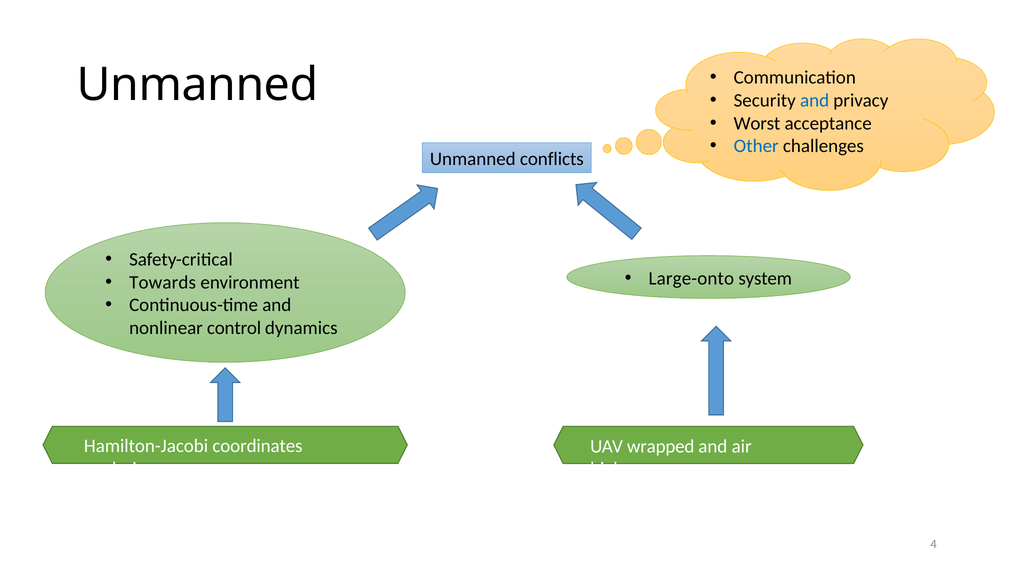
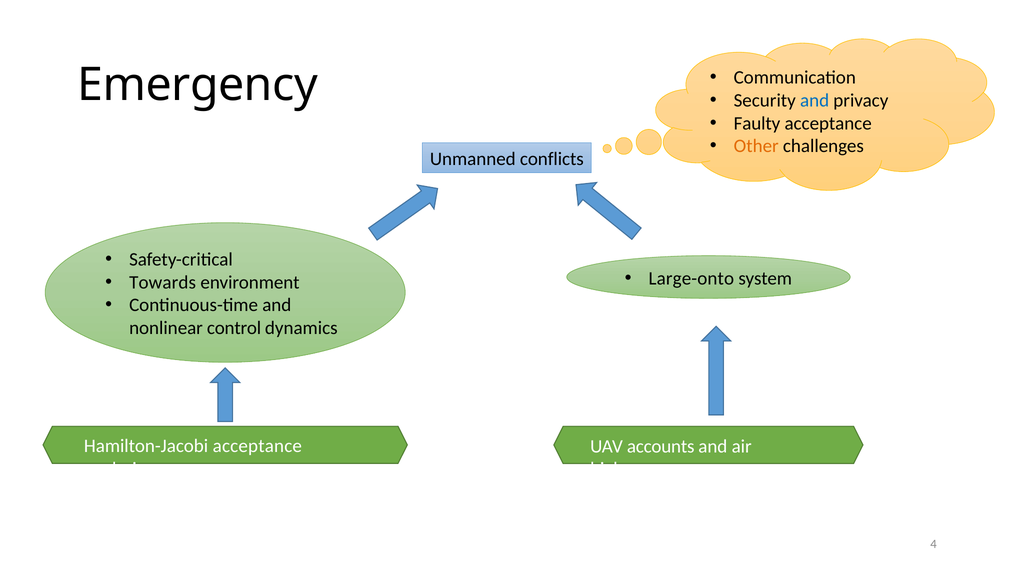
Unmanned: Unmanned -> Emergency (198, 85)
Worst: Worst -> Faulty (757, 123)
Other colour: blue -> orange (756, 146)
Hamilton-Jacobi coordinates: coordinates -> acceptance (257, 446)
wrapped: wrapped -> accounts (661, 447)
